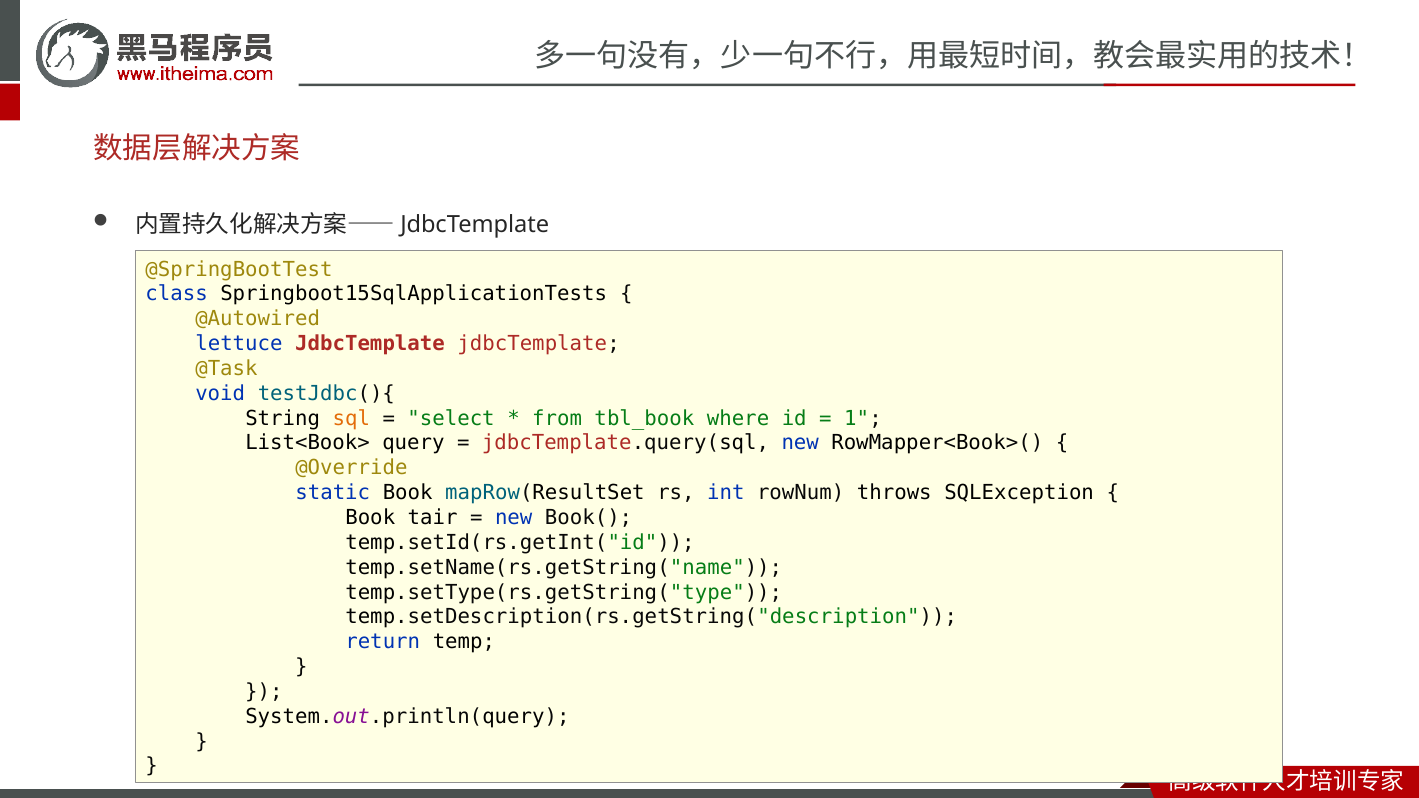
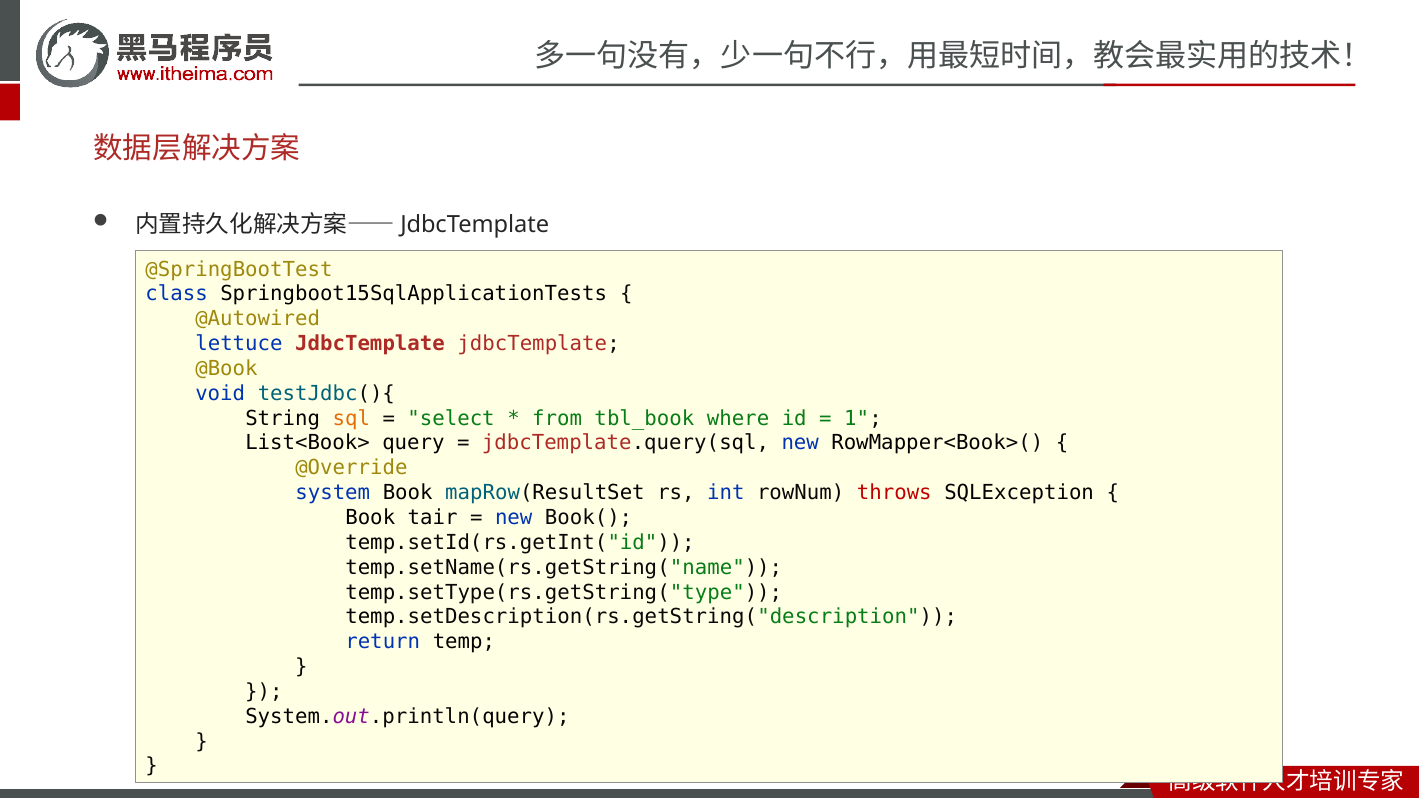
@Task: @Task -> @Book (226, 369)
static: static -> system (333, 493)
throws colour: black -> red (894, 493)
